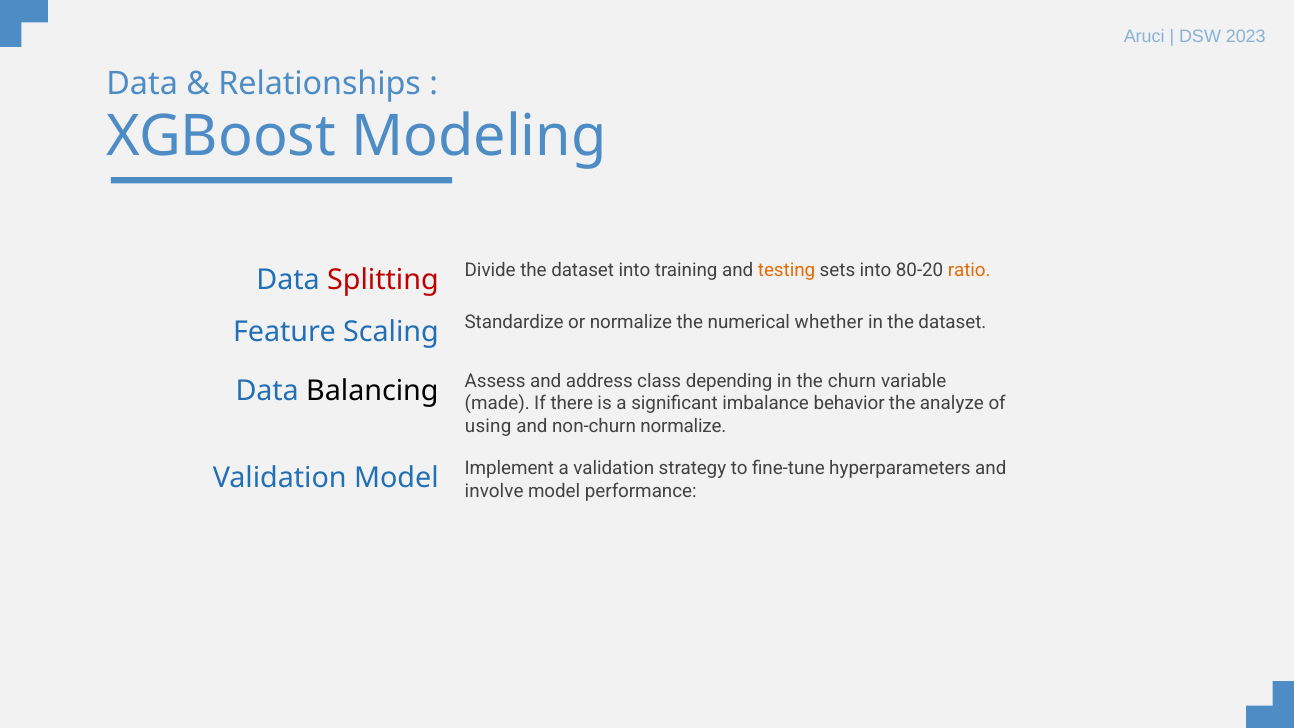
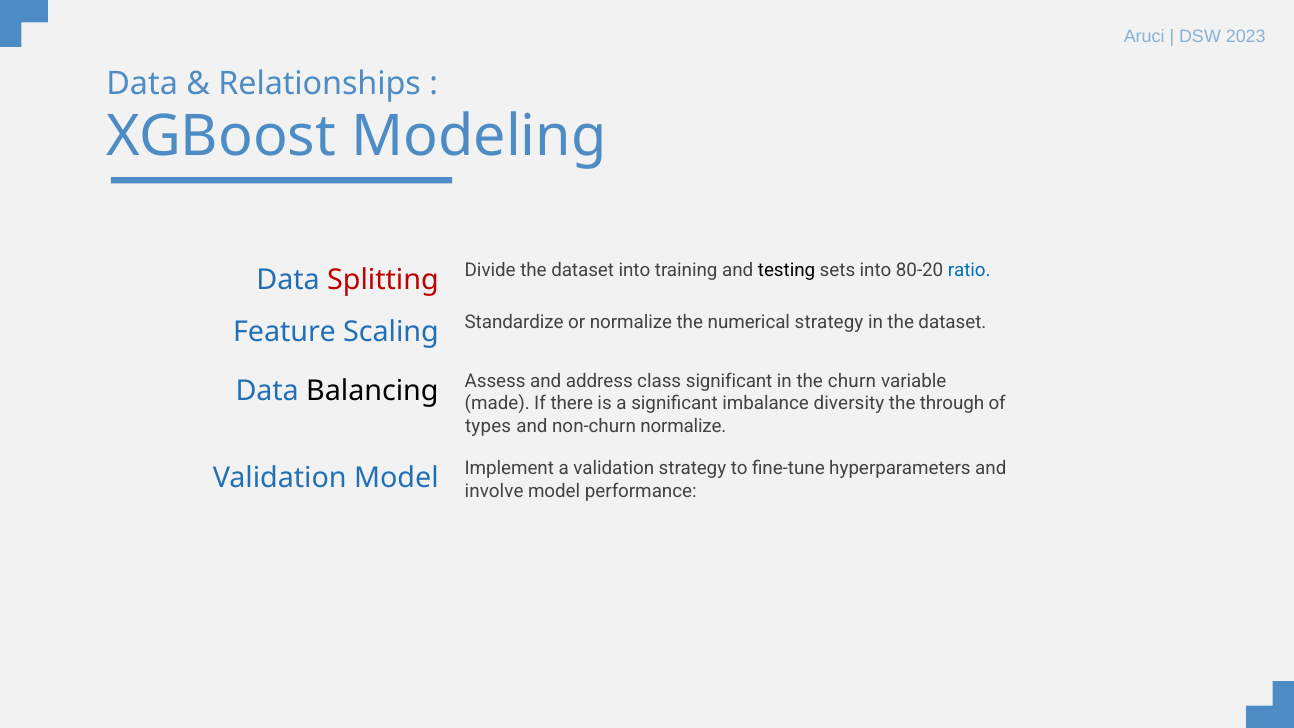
testing colour: orange -> black (787, 270)
ratio colour: orange -> blue (969, 270)
numerical whether: whether -> strategy (829, 323)
class depending: depending -> significant (729, 381)
behavior: behavior -> diversity (849, 403)
analyze: analyze -> through (952, 403)
using: using -> types (488, 426)
